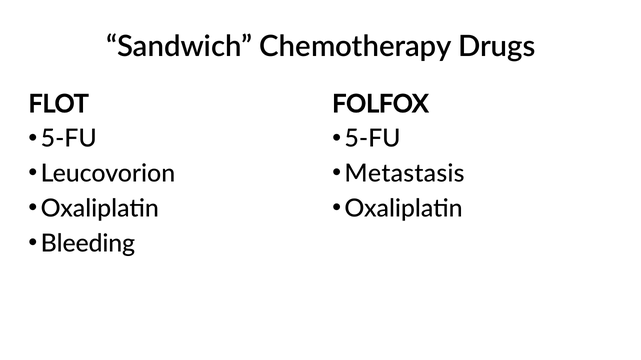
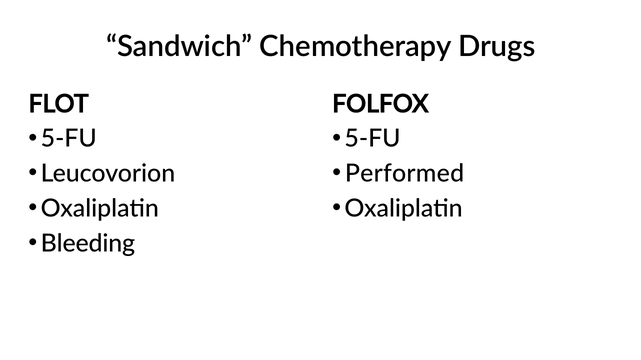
Metastasis: Metastasis -> Performed (405, 174)
